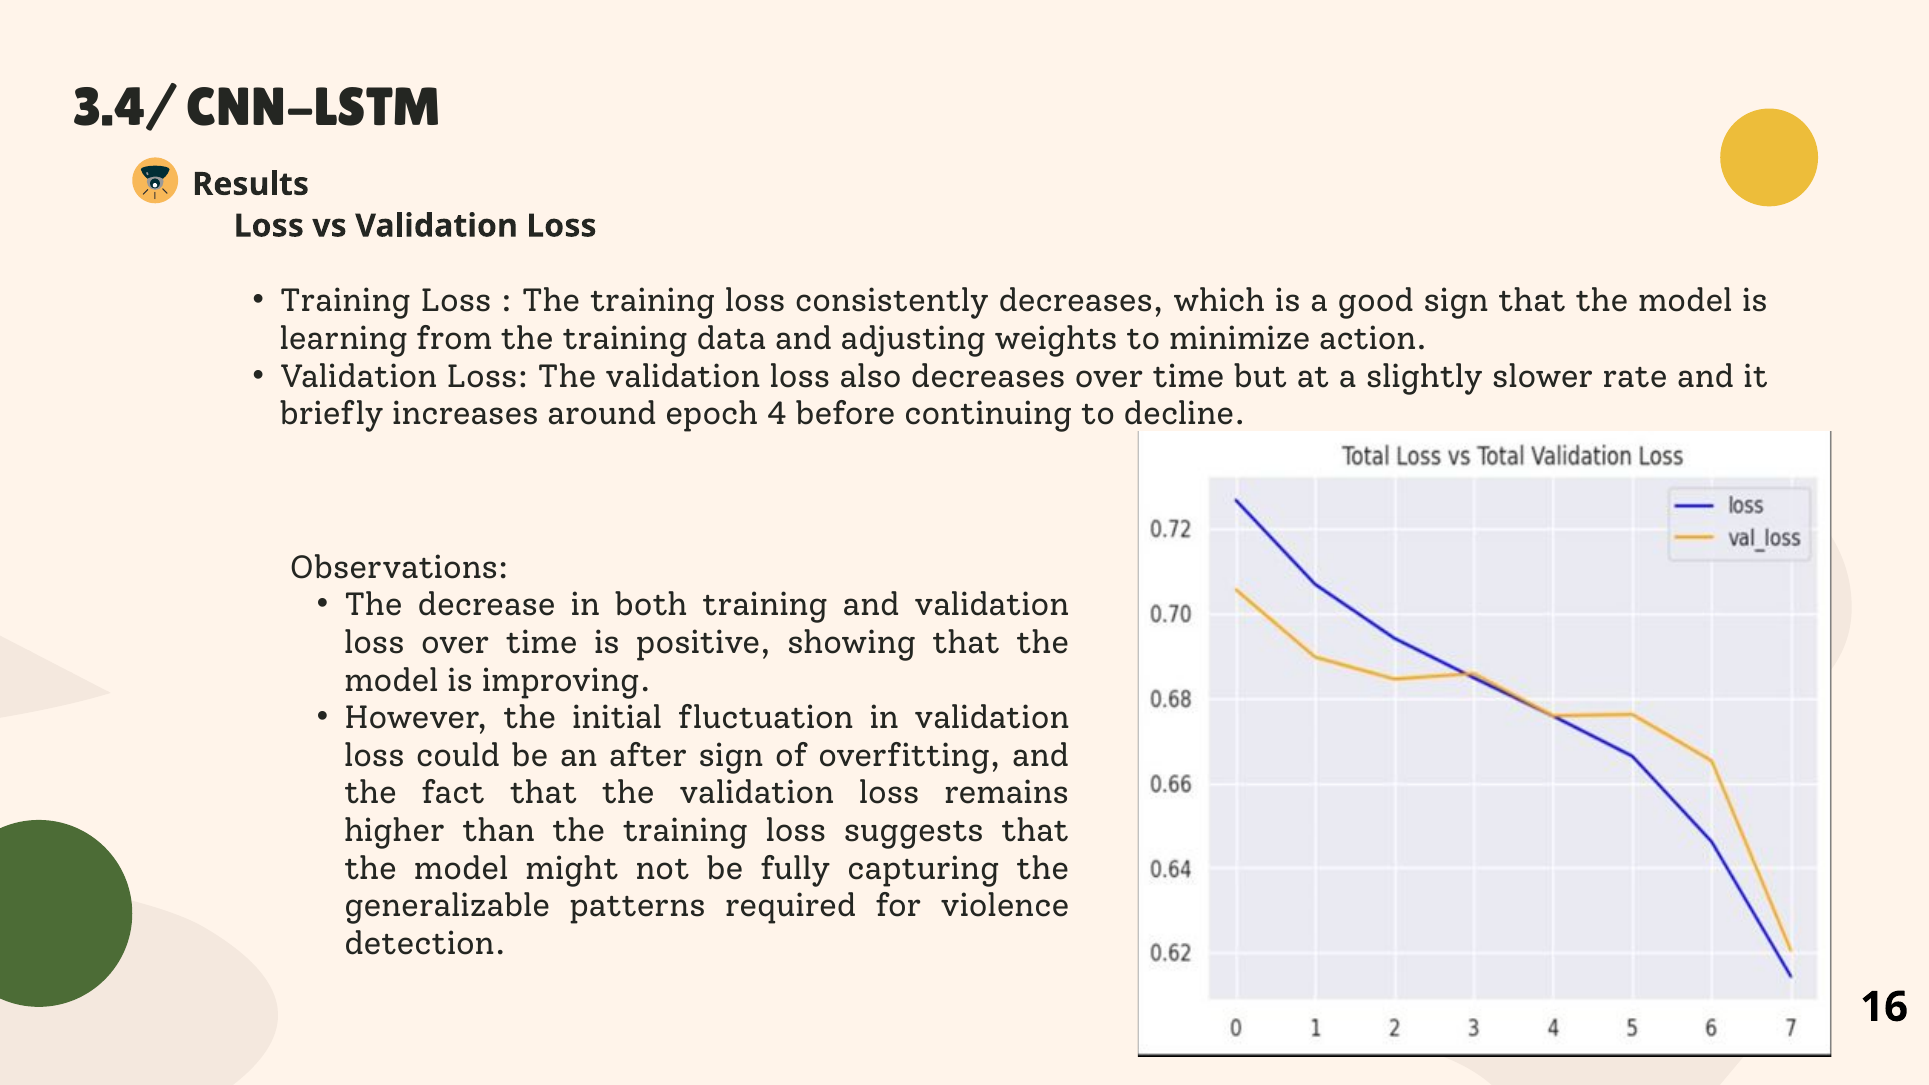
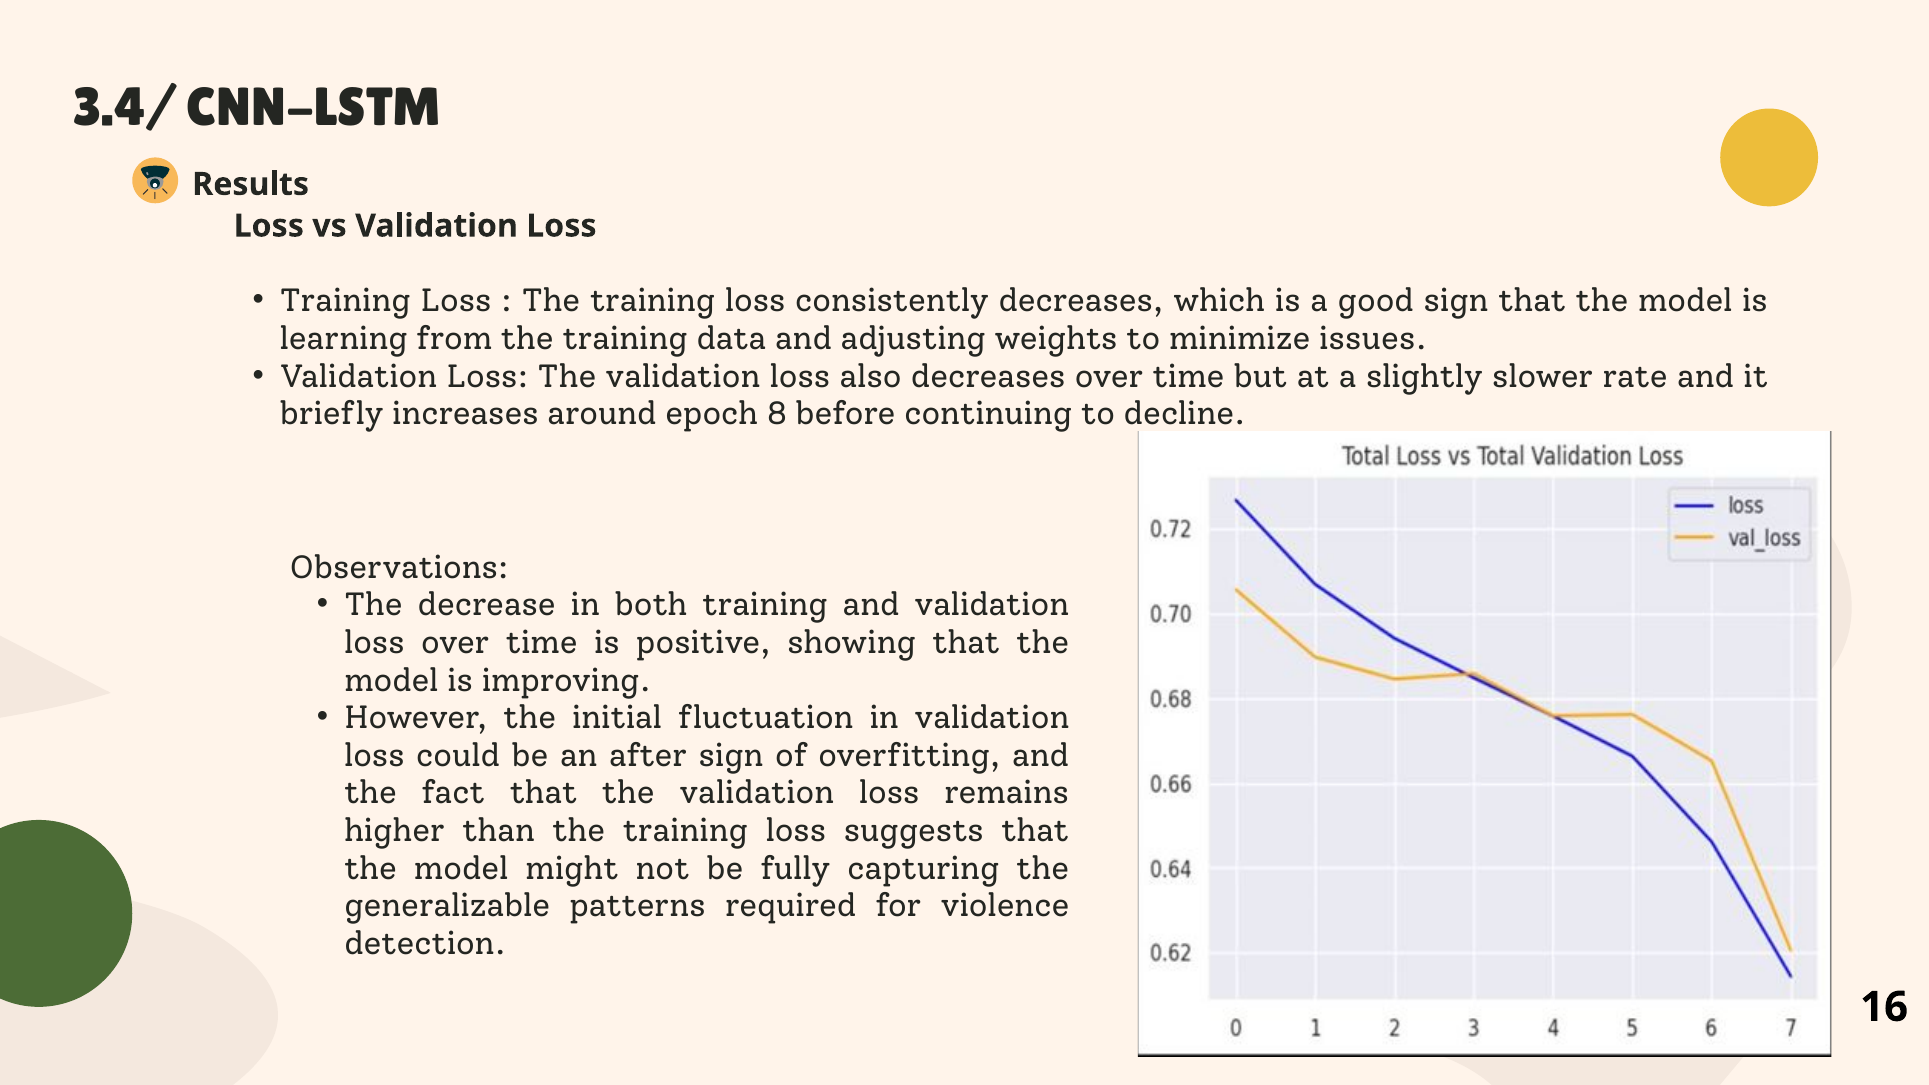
action: action -> issues (1373, 339)
4: 4 -> 8 (777, 414)
